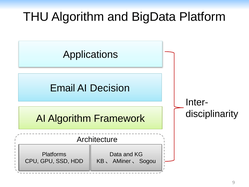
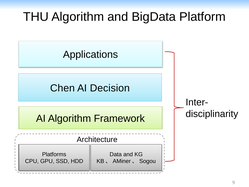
Email: Email -> Chen (62, 88)
